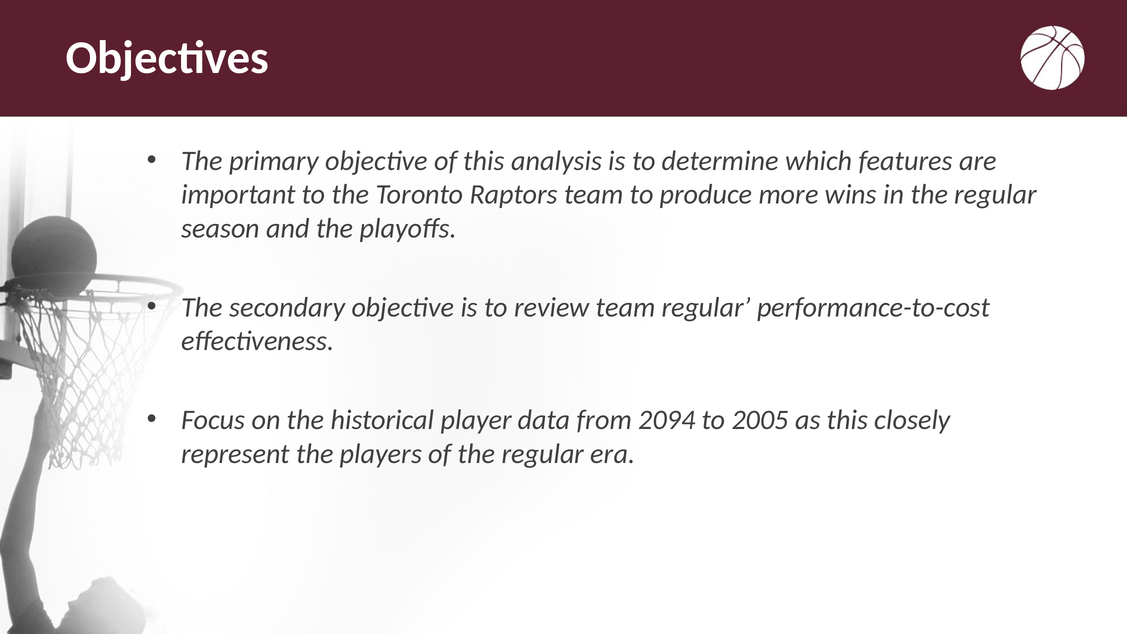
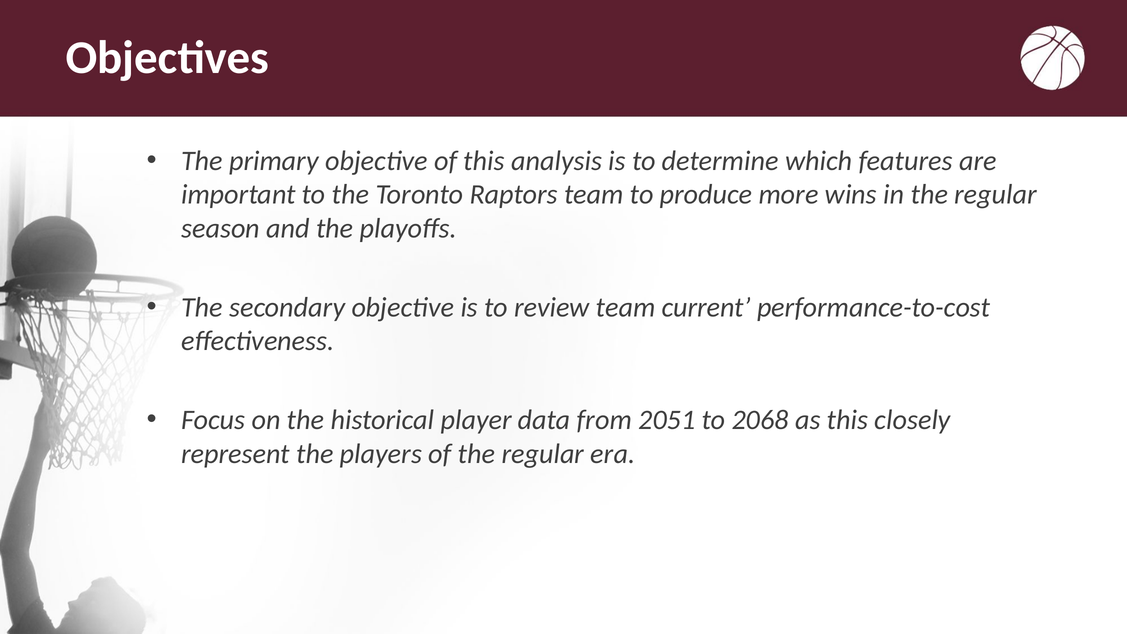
team regular: regular -> current (706, 307)
2094: 2094 -> 2051 (667, 420)
2005: 2005 -> 2068 (760, 420)
